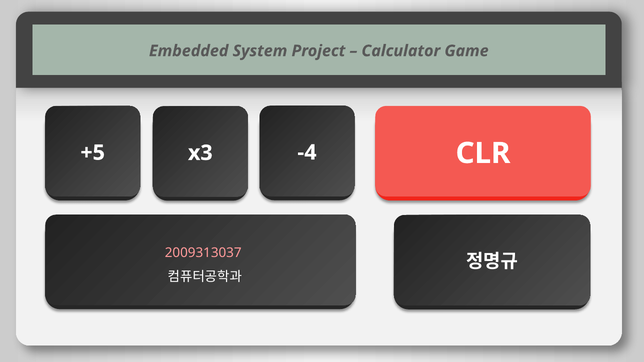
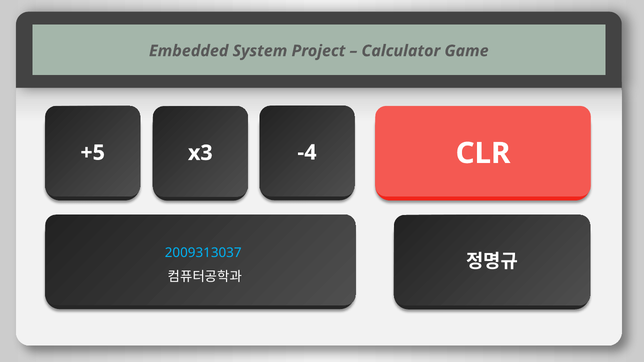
2009313037 colour: pink -> light blue (203, 253)
